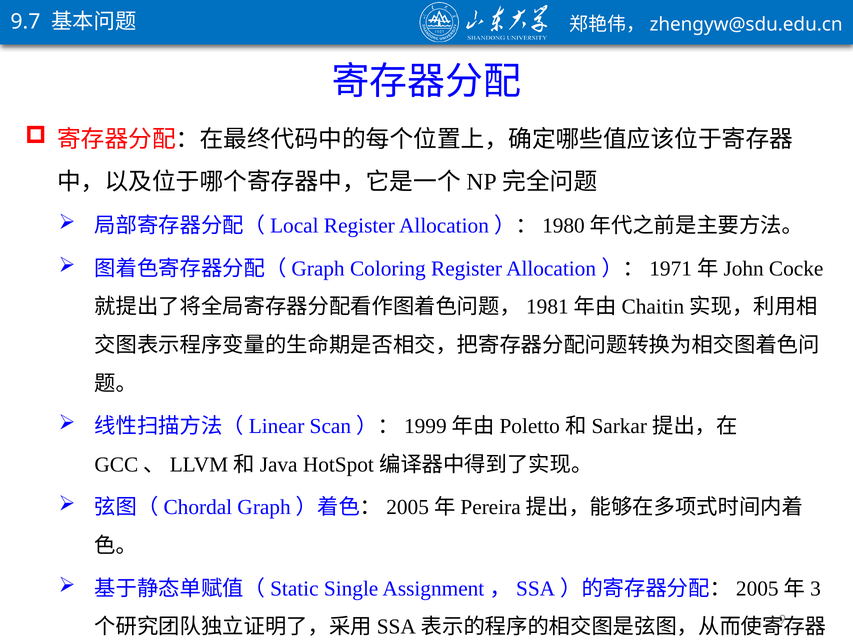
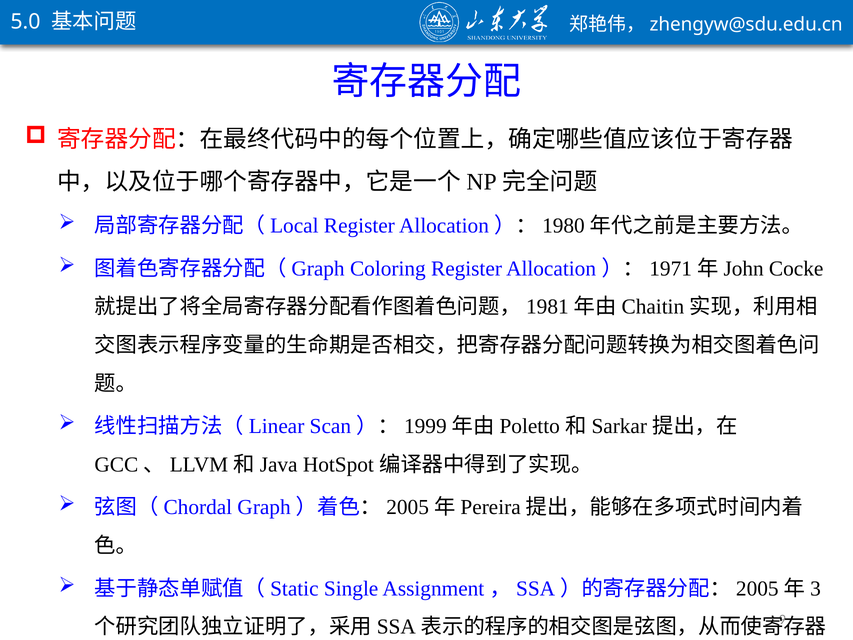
9.7: 9.7 -> 5.0 (25, 22)
